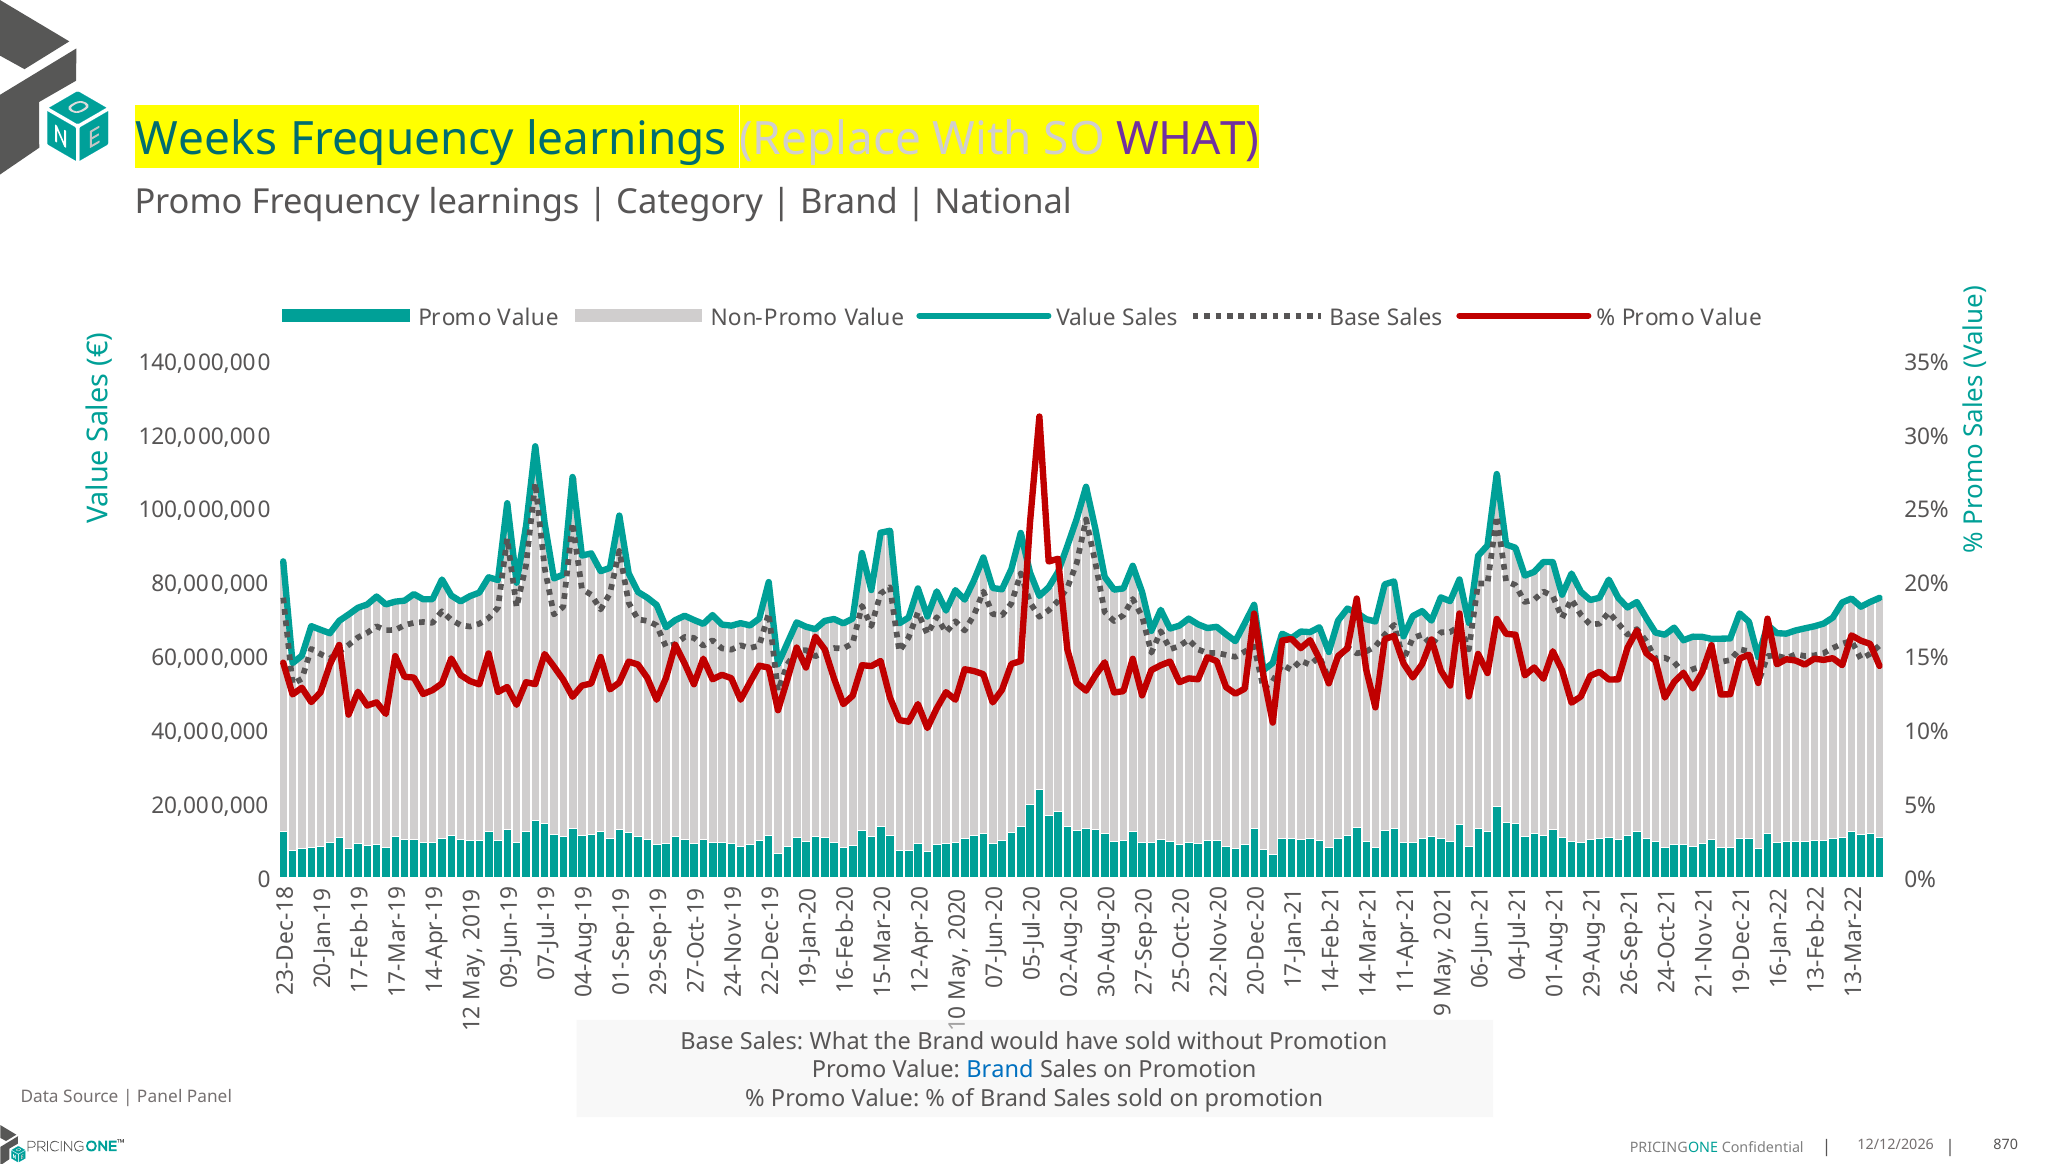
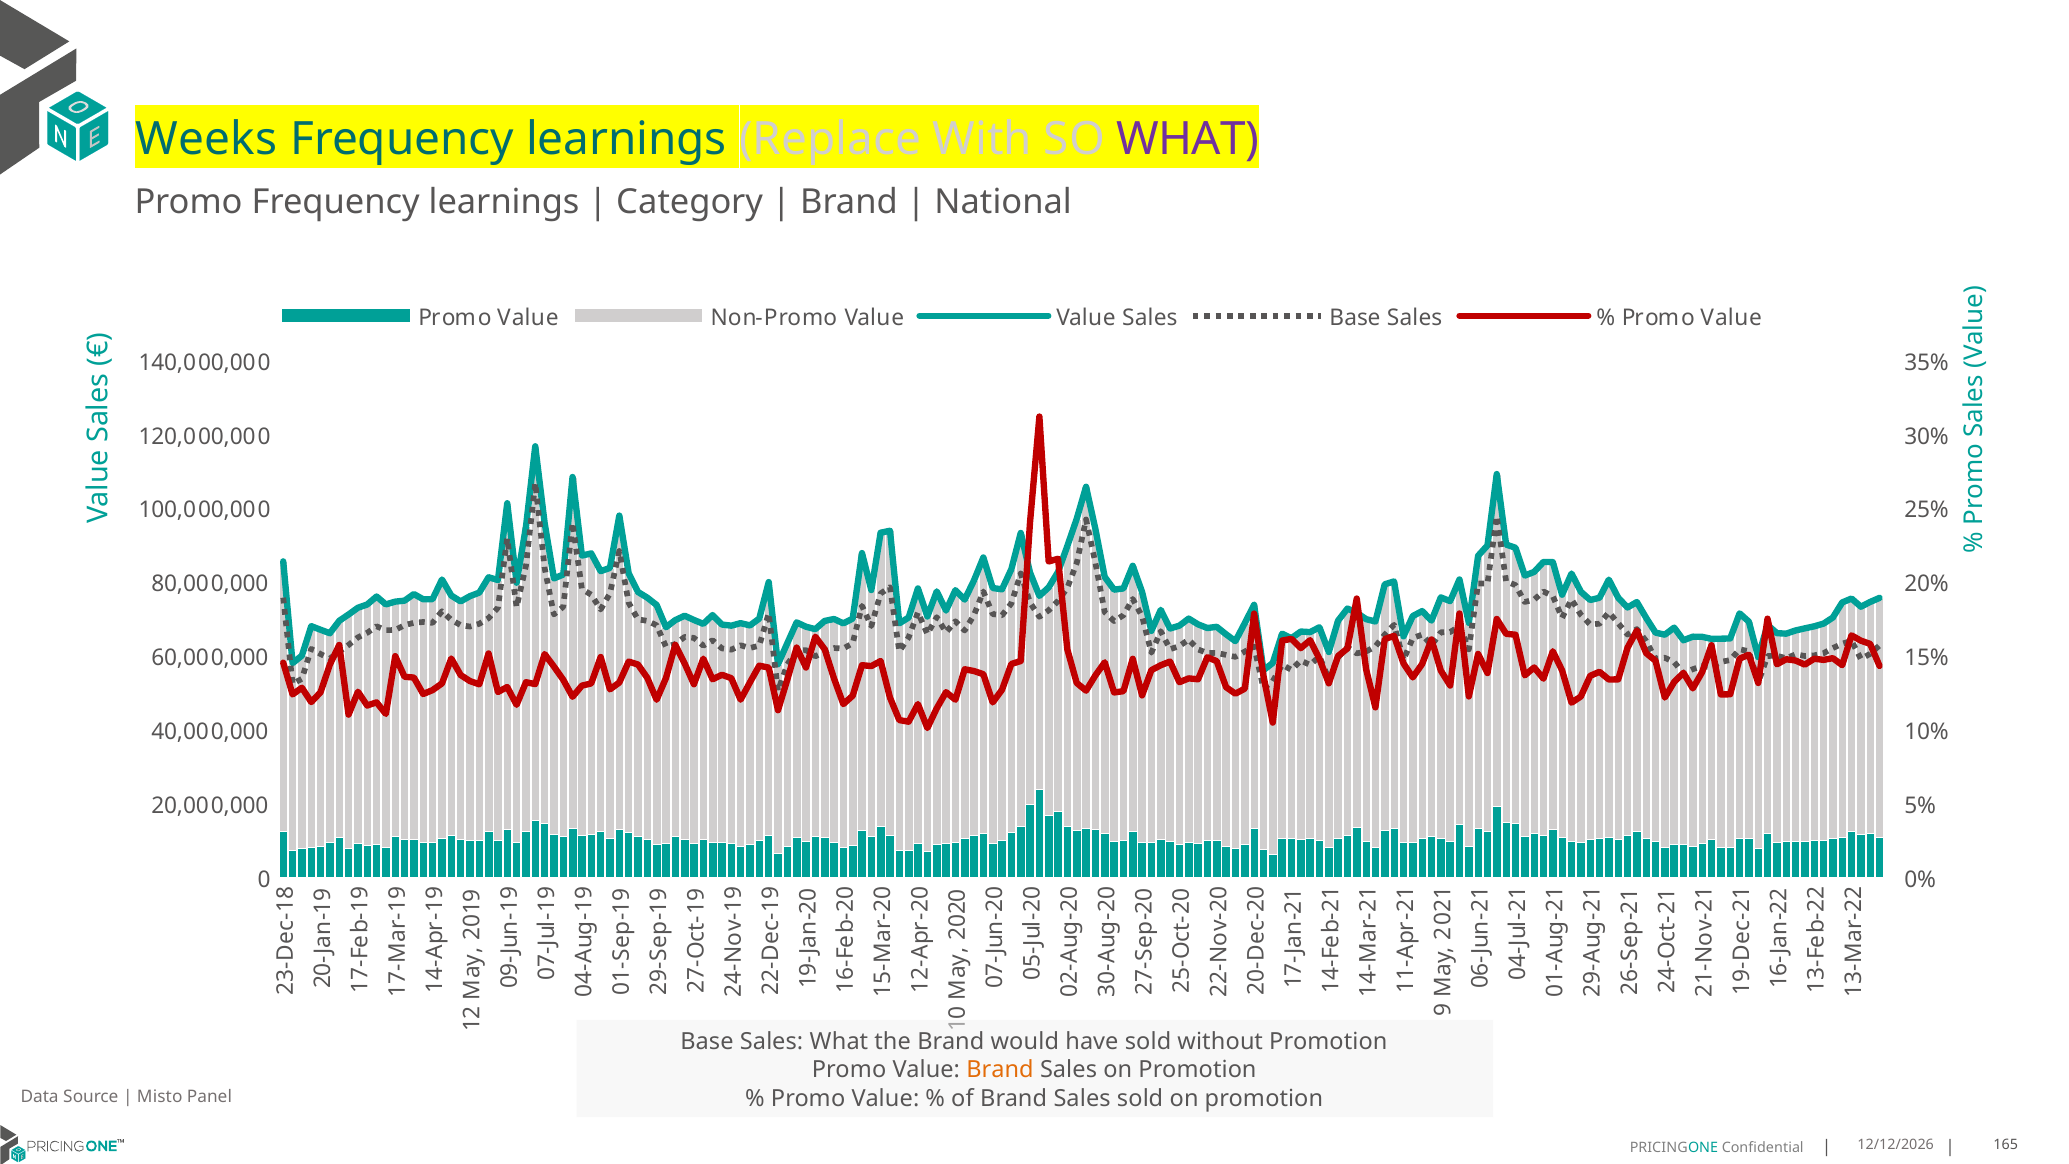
Brand colour: blue -> orange (1000, 1070)
Panel: Panel -> Misto (160, 1096)
870: 870 -> 165 (2006, 1144)
